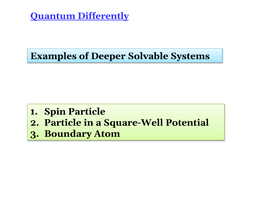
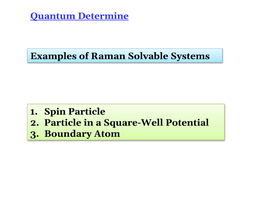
Differently: Differently -> Determine (103, 16)
Deeper: Deeper -> Raman (108, 56)
